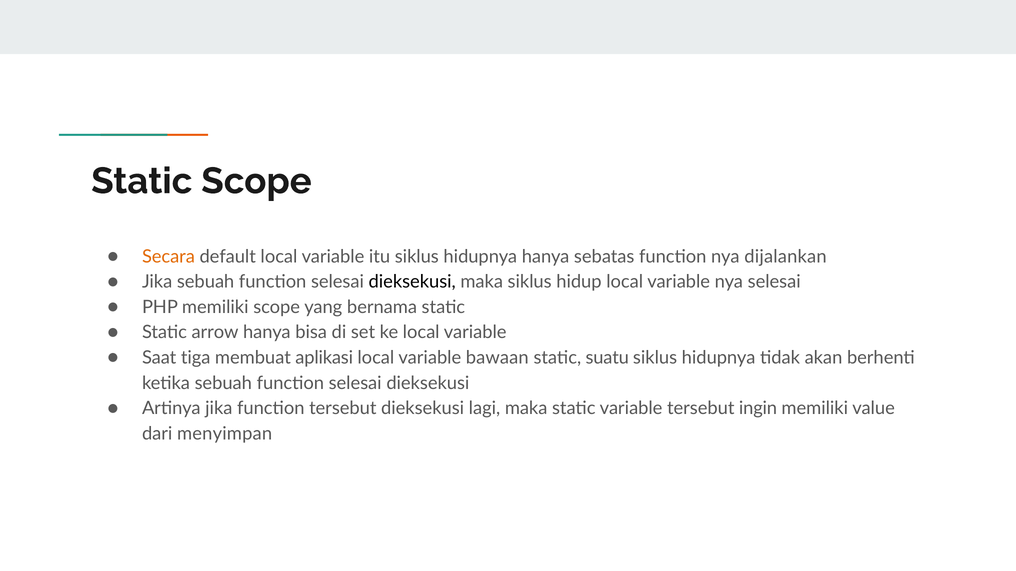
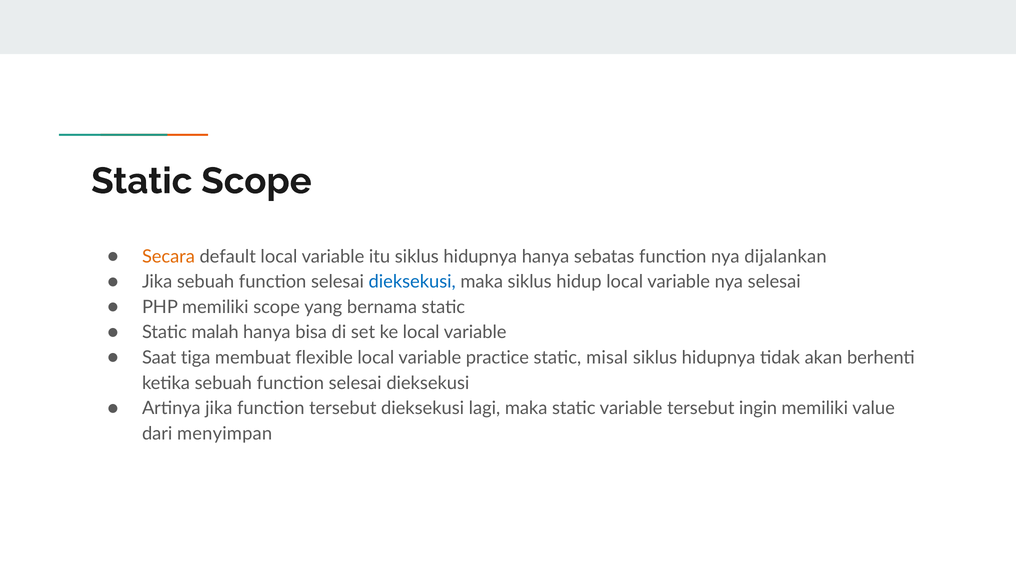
dieksekusi colour: black -> blue (412, 282)
arrow: arrow -> malah (215, 333)
aplikasi: aplikasi -> flexible (324, 358)
bawaan: bawaan -> practice (497, 358)
suatu: suatu -> misal (607, 358)
